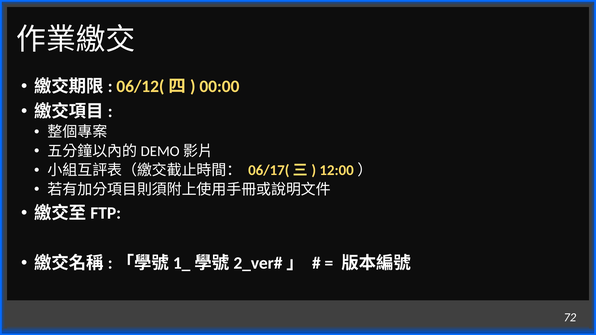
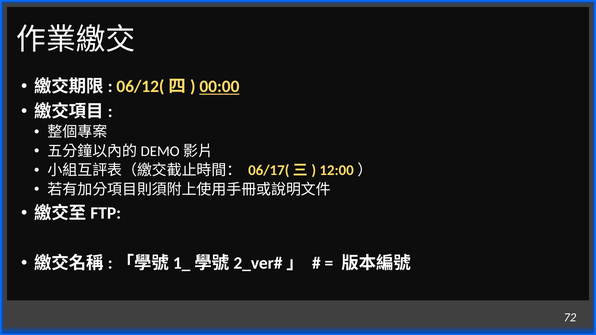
00:00 underline: none -> present (219, 87)
